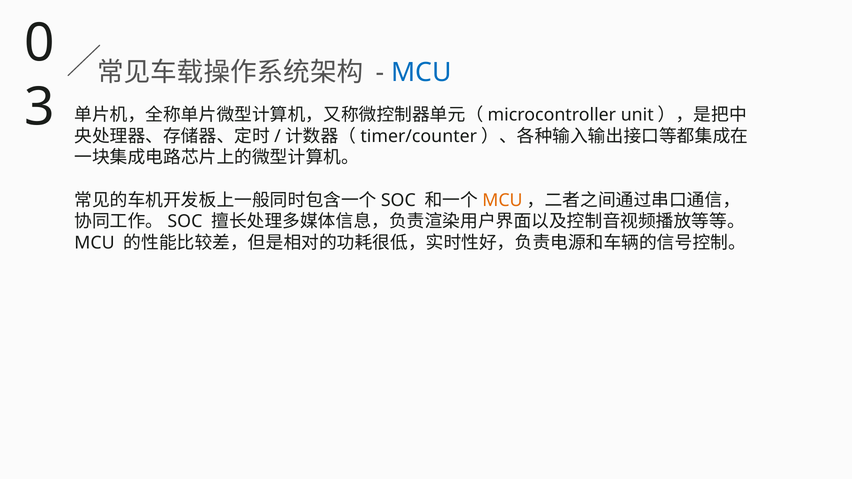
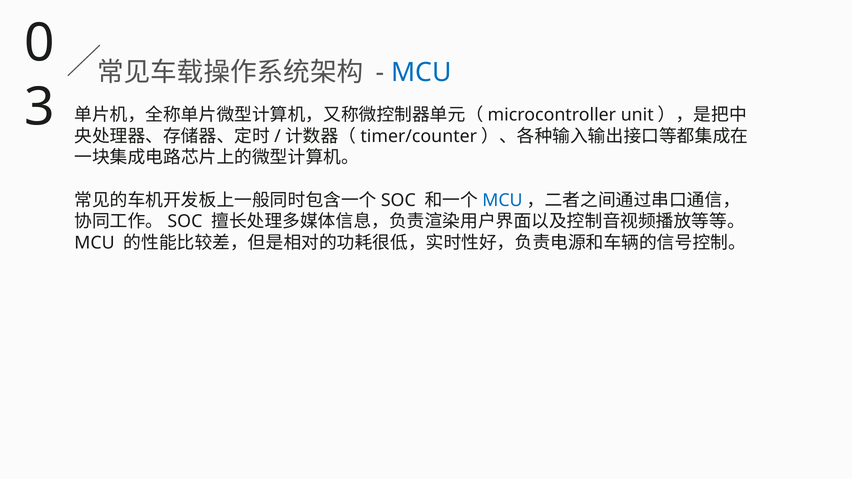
MCU colour: orange -> blue (502, 200)
